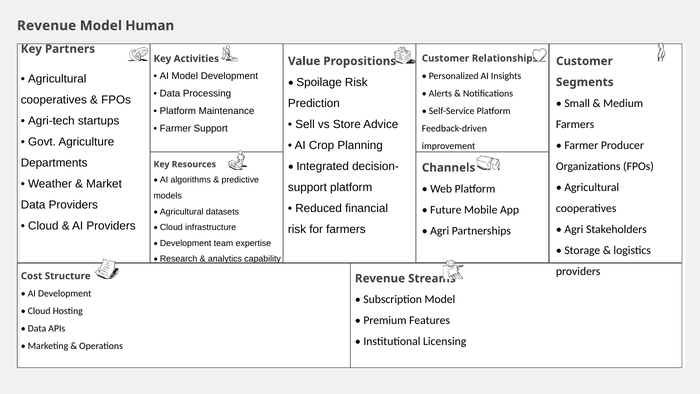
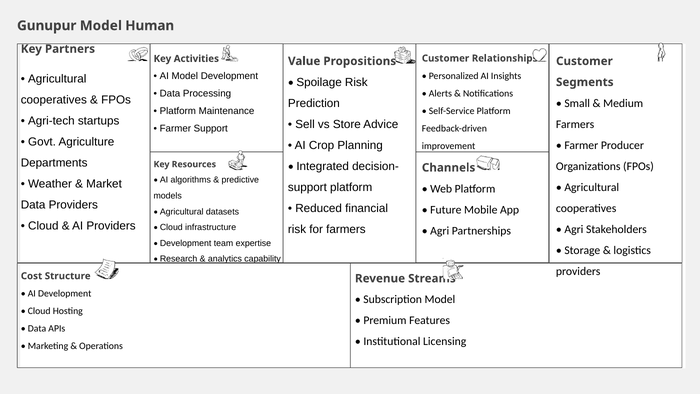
Revenue: Revenue -> Gunupur (47, 26)
